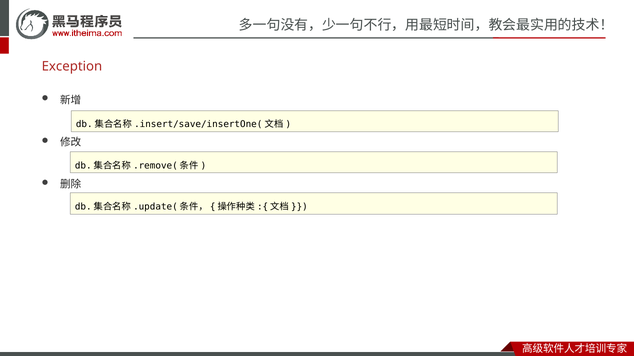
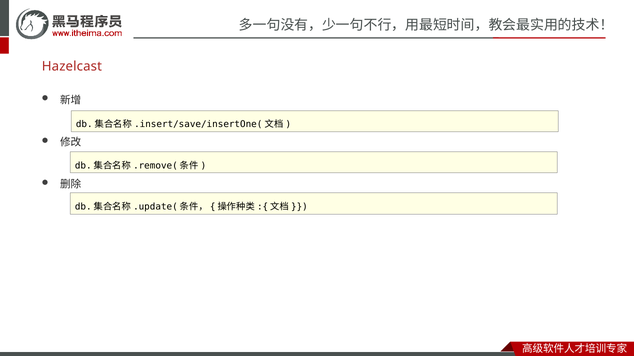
Exception: Exception -> Hazelcast (72, 66)
